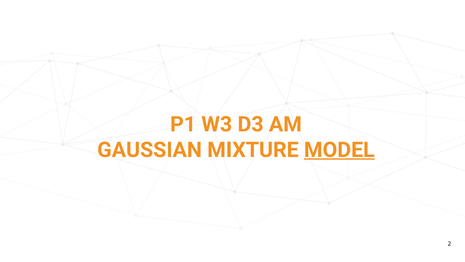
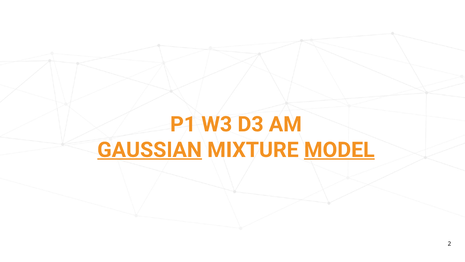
GAUSSIAN underline: none -> present (150, 150)
